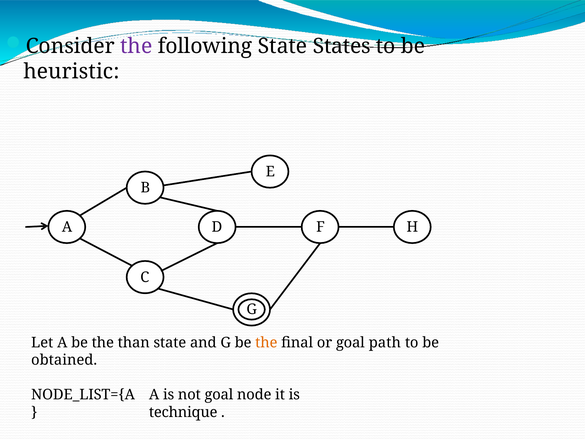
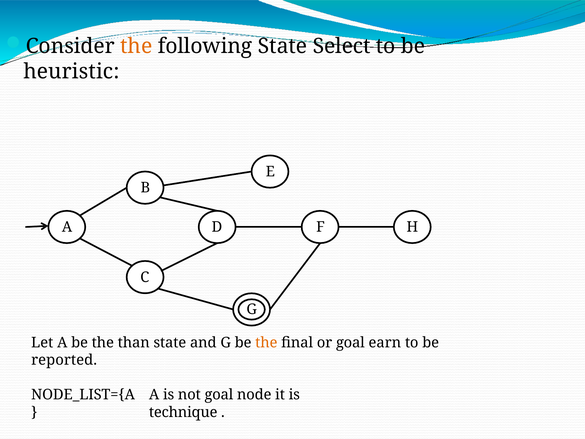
the colour: purple -> orange (136, 46)
States: States -> Select (342, 46)
path: path -> earn (385, 342)
obtained: obtained -> reported (64, 360)
